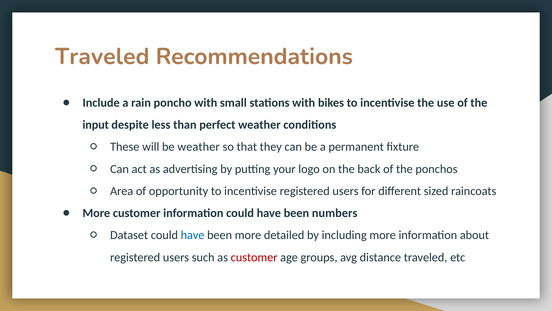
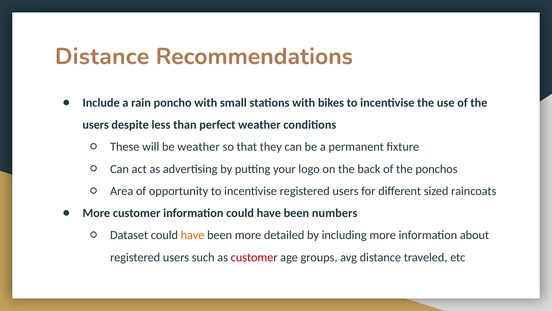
Traveled: Traveled -> Distance (102, 56)
input: input -> users (96, 125)
have colour: blue -> orange (193, 235)
